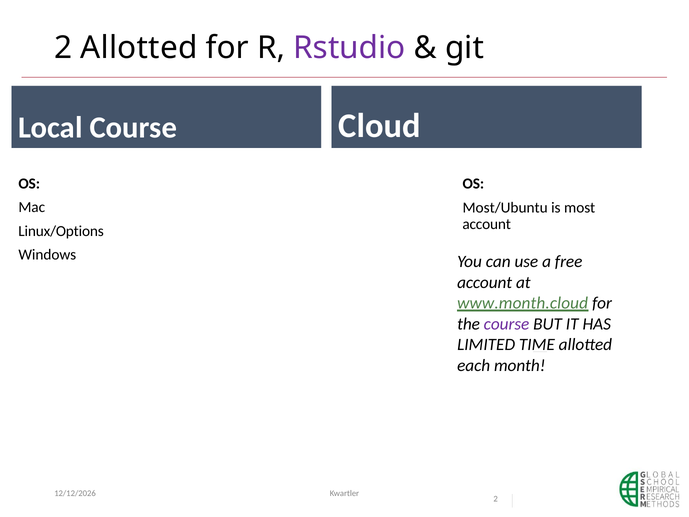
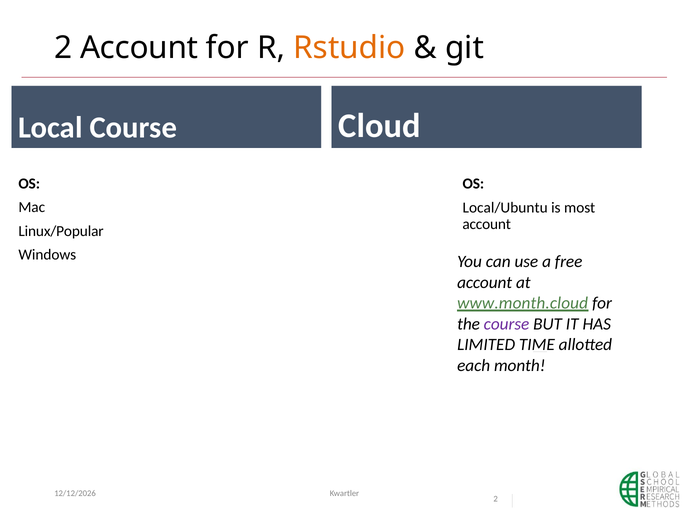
2 Allotted: Allotted -> Account (139, 48)
Rstudio colour: purple -> orange (349, 48)
Most/Ubuntu: Most/Ubuntu -> Local/Ubuntu (505, 207)
Linux/Options: Linux/Options -> Linux/Popular (61, 231)
